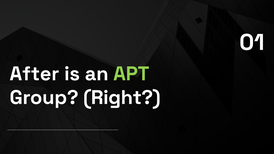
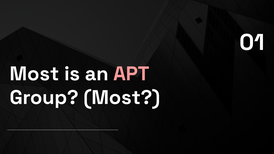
After: After -> Most (34, 74)
APT colour: light green -> pink (131, 74)
Group Right: Right -> Most (122, 98)
